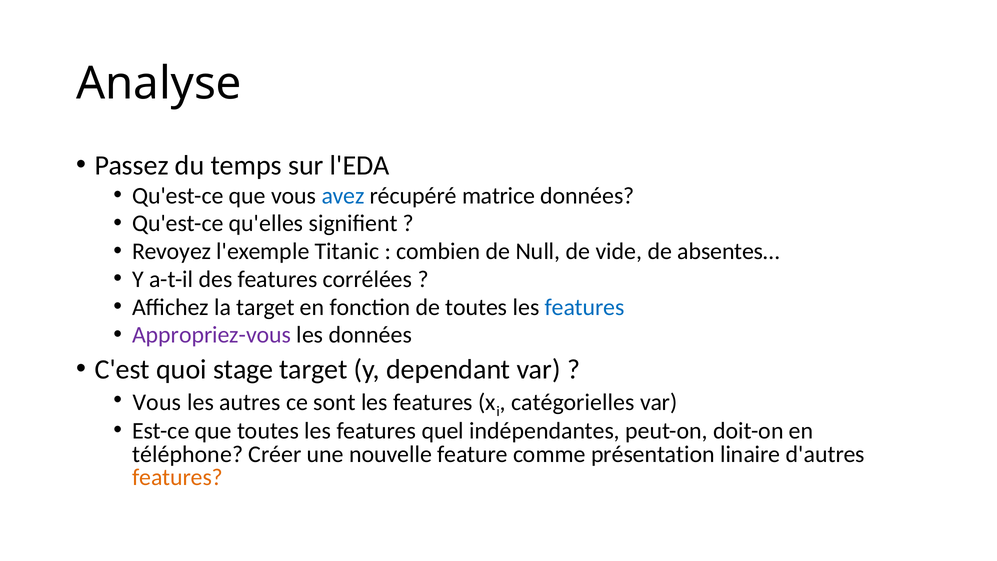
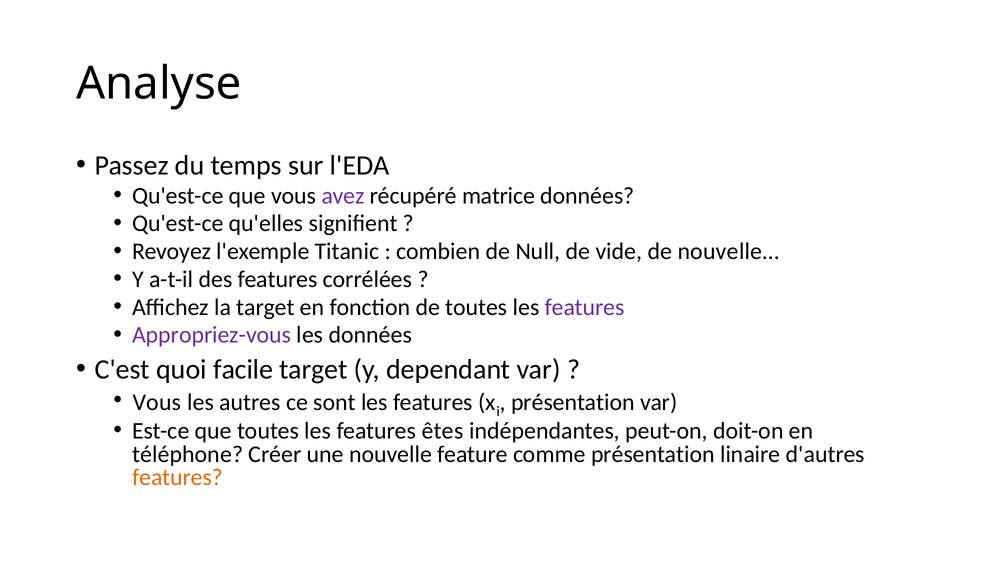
avez colour: blue -> purple (343, 196)
absentes…: absentes… -> nouvelle… (728, 251)
features colour: blue -> purple (585, 307)
stage: stage -> facile (243, 369)
catégorielles: catégorielles -> présentation (573, 402)
quel: quel -> êtes (443, 431)
